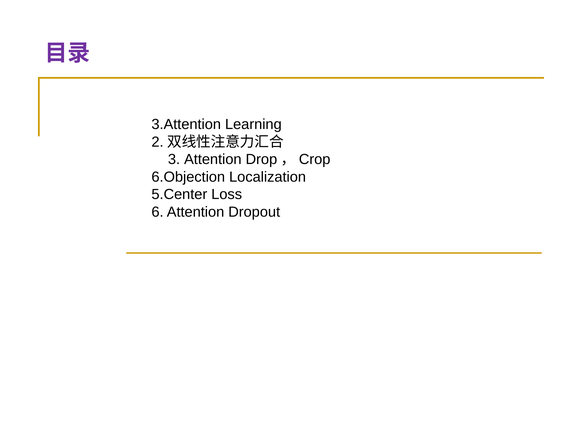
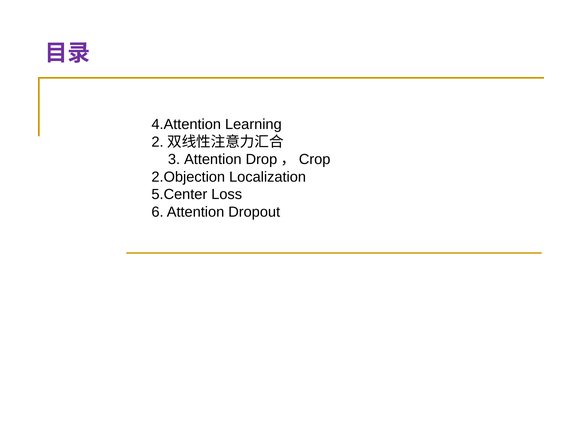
3.Attention: 3.Attention -> 4.Attention (186, 124)
6.Objection: 6.Objection -> 2.Objection (188, 177)
